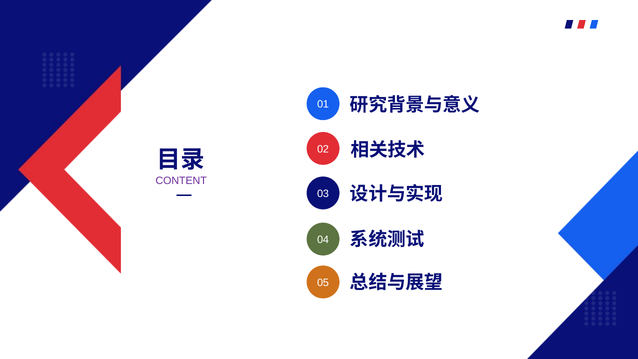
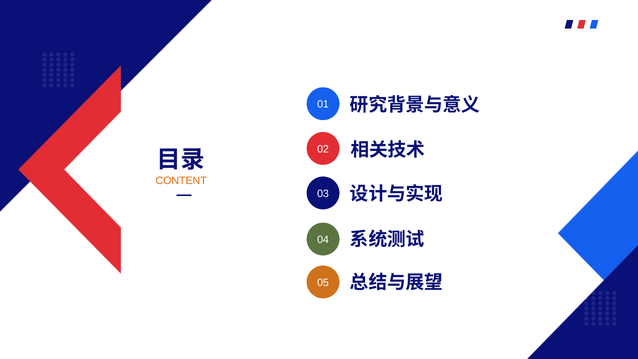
CONTENT colour: purple -> orange (181, 181)
